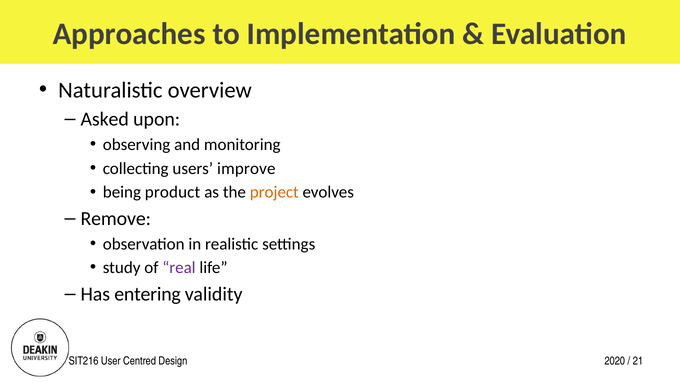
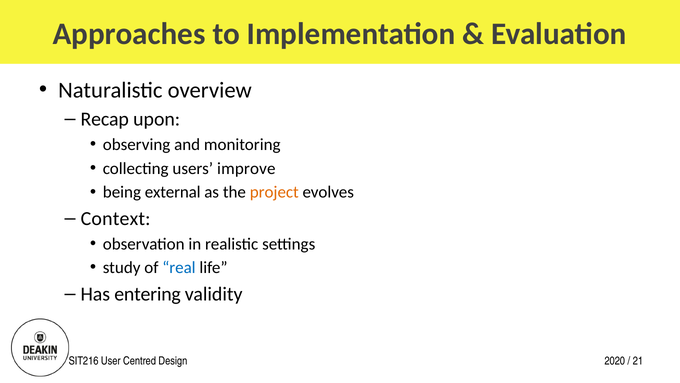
Asked: Asked -> Recap (105, 119)
product: product -> external (173, 192)
Remove: Remove -> Context (116, 218)
real colour: purple -> blue (179, 267)
